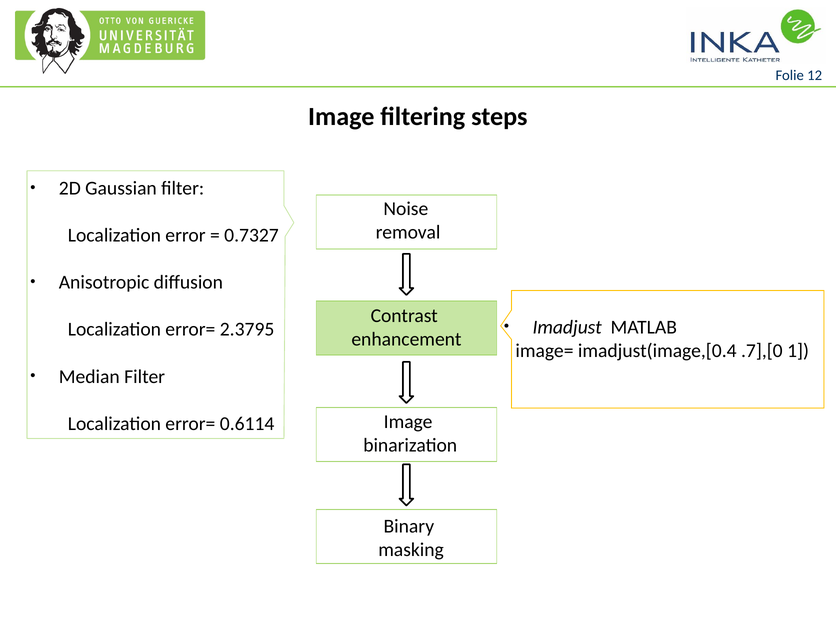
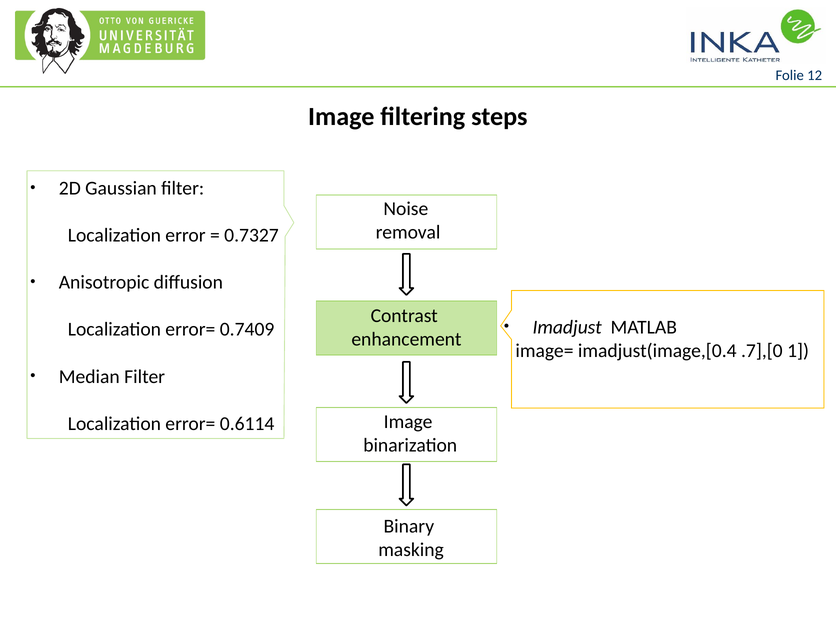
2.3795: 2.3795 -> 0.7409 (247, 330)
